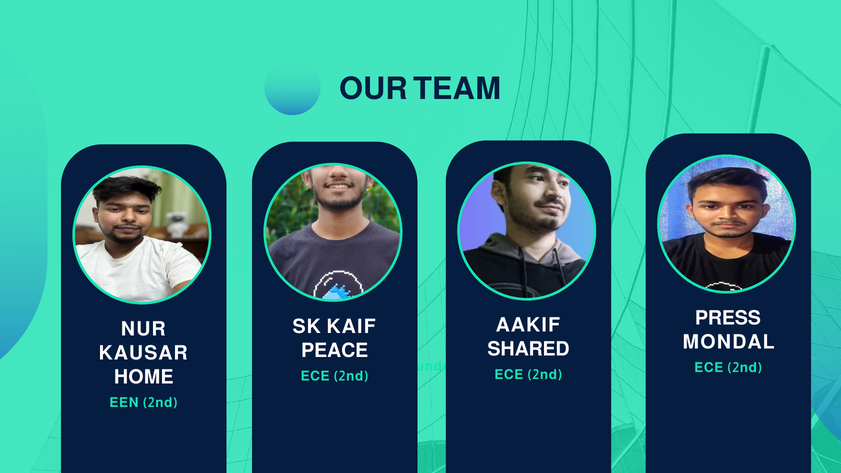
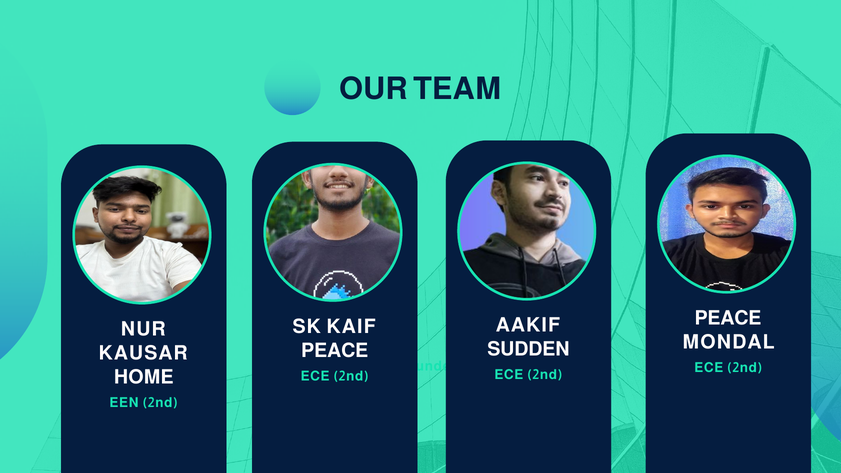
PRESS: PRESS -> PEACE (728, 318)
SHARED: SHARED -> SUDDEN (529, 349)
